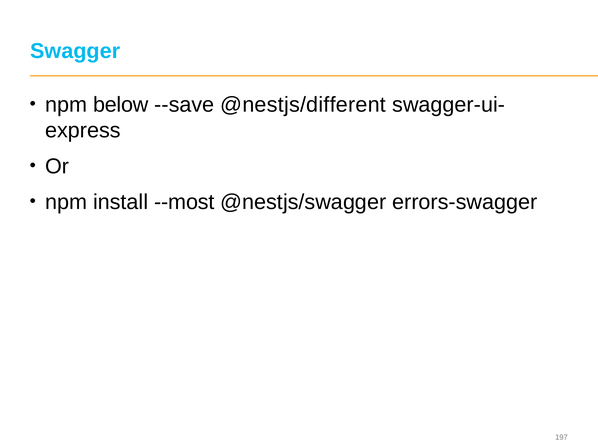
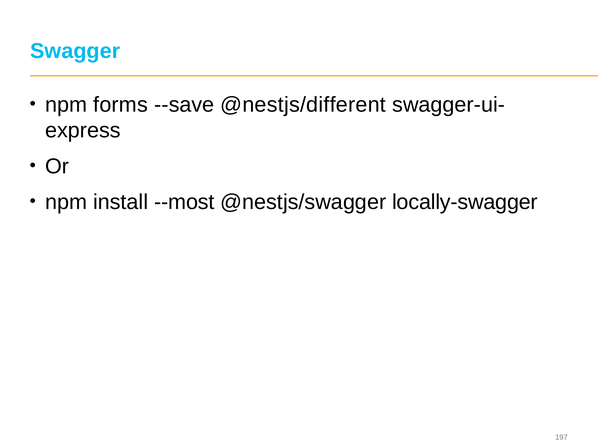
below: below -> forms (121, 105)
errors-swagger: errors-swagger -> locally-swagger (465, 202)
